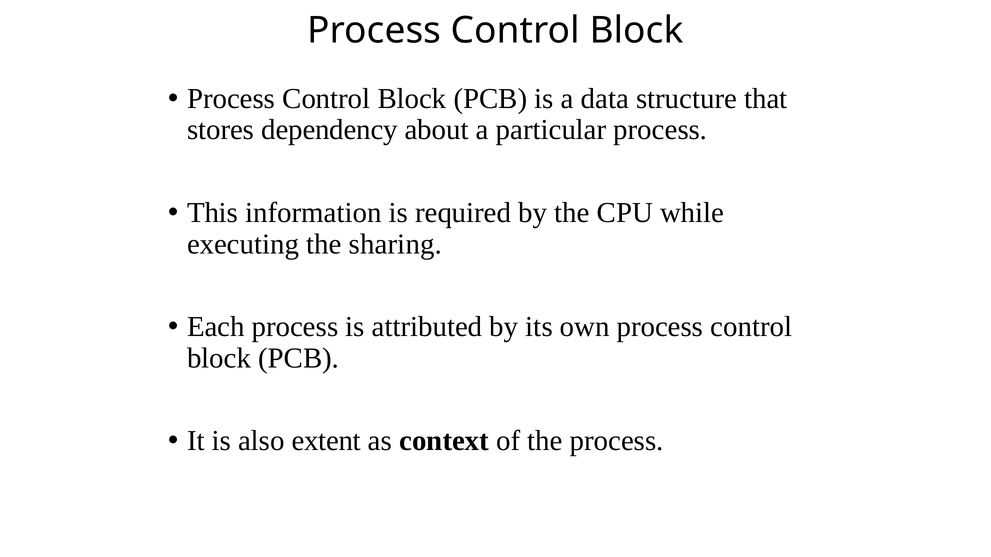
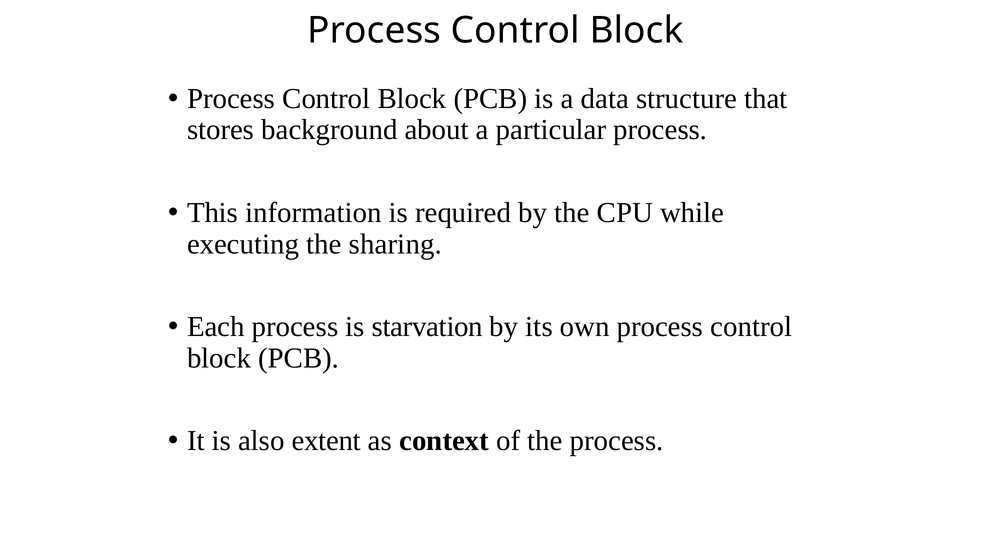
dependency: dependency -> background (329, 130)
attributed: attributed -> starvation (427, 327)
